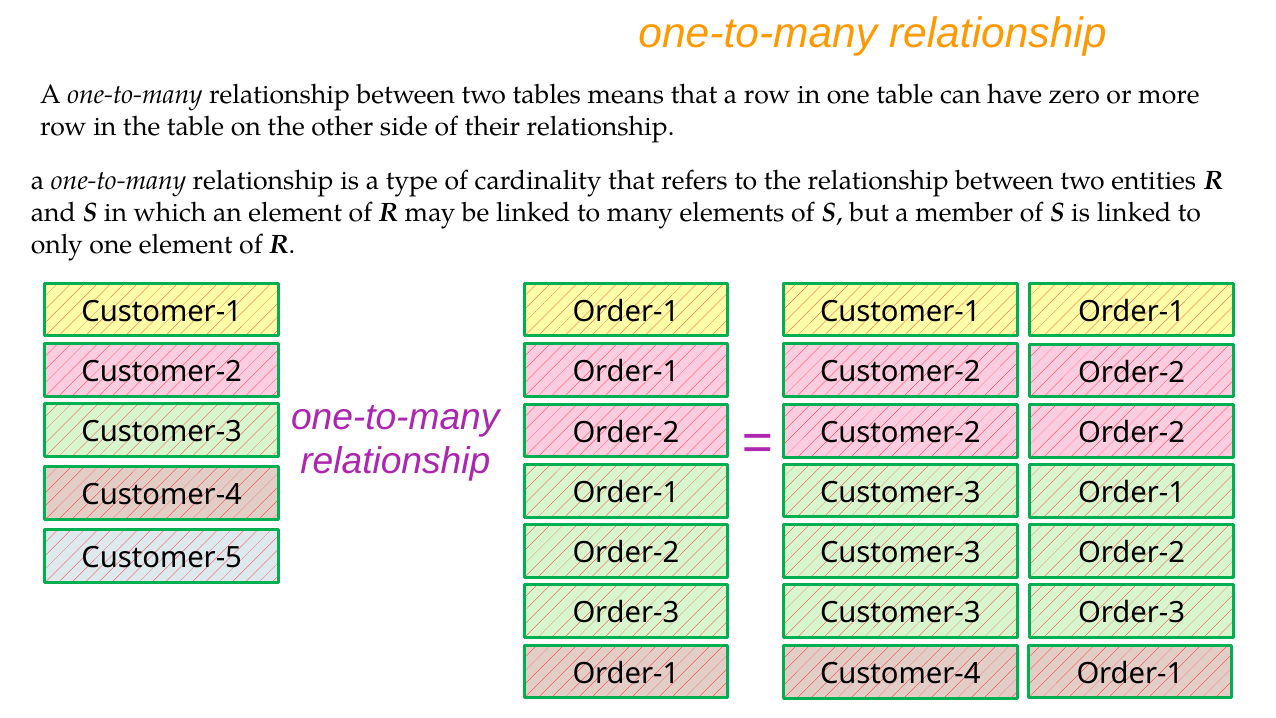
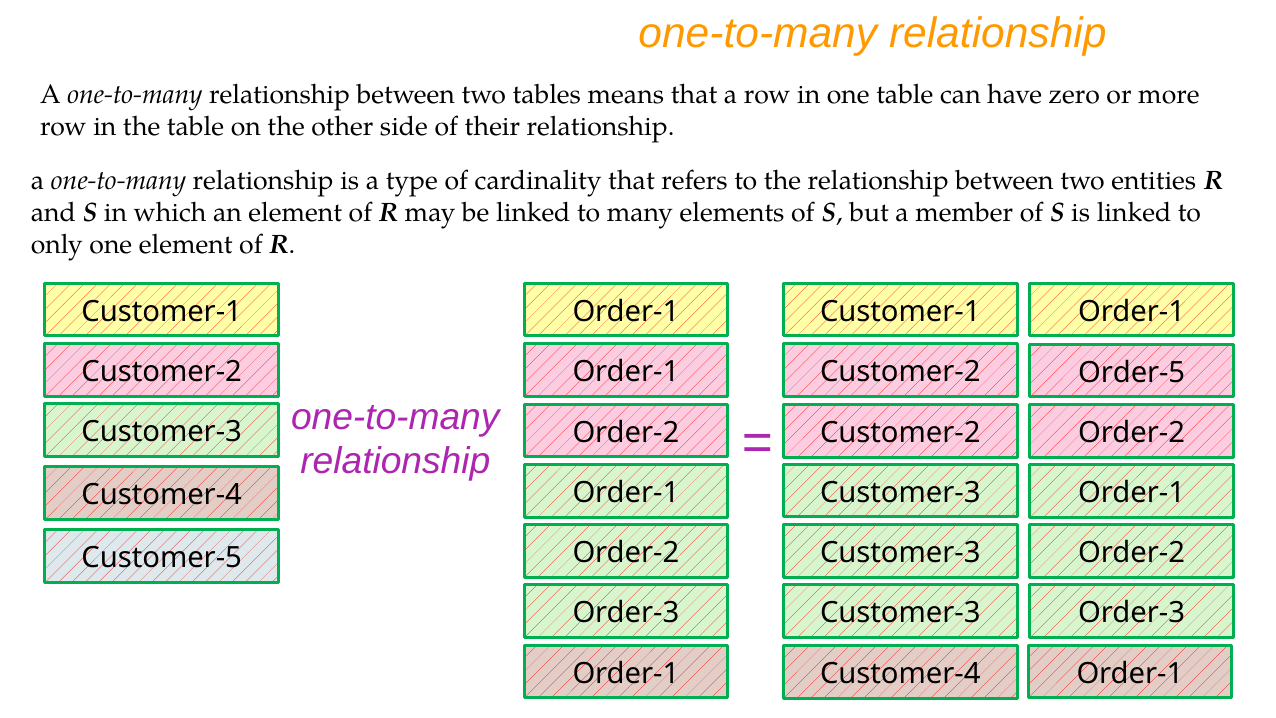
Customer-2 Order-2: Order-2 -> Order-5 (1132, 372)
